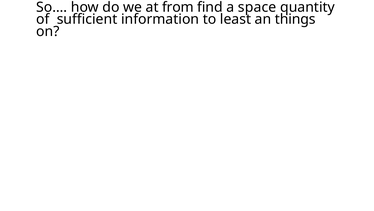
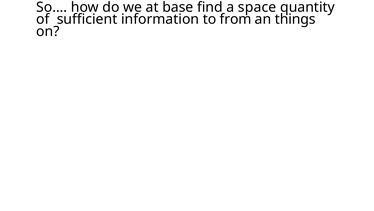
from: from -> base (178, 7)
least: least -> from (236, 19)
